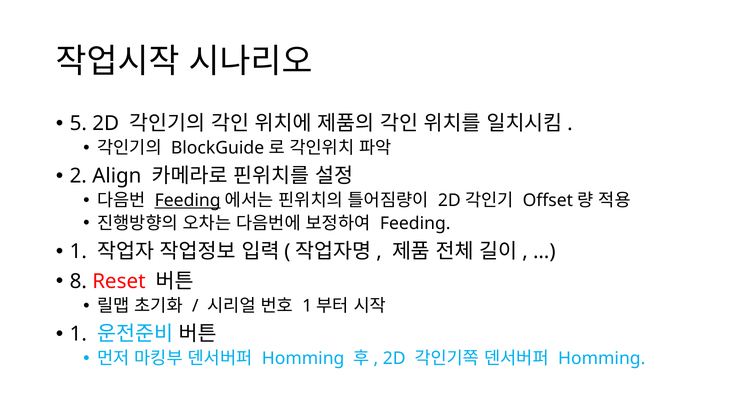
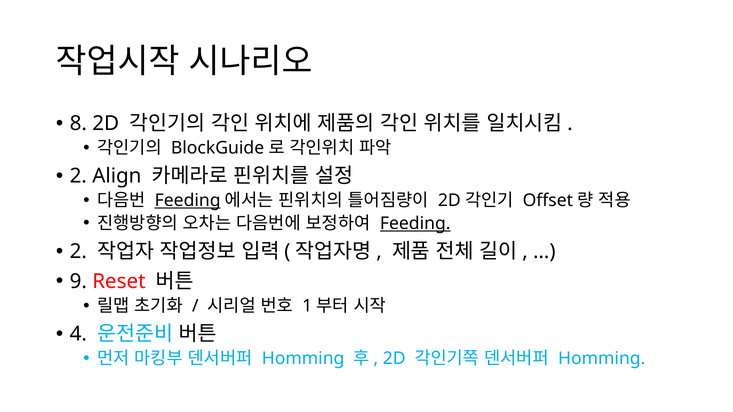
5: 5 -> 8 (78, 124)
Feeding underline: none -> present (415, 223)
1: 1 -> 2 (78, 252)
8: 8 -> 9 (78, 282)
1: 1 -> 4 (78, 334)
